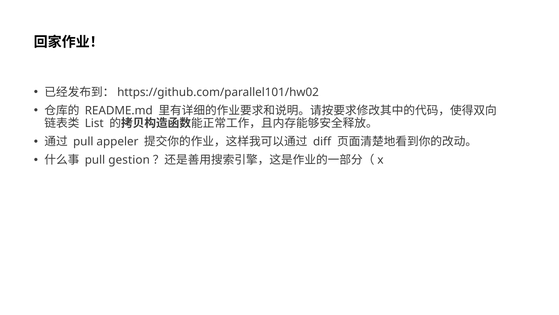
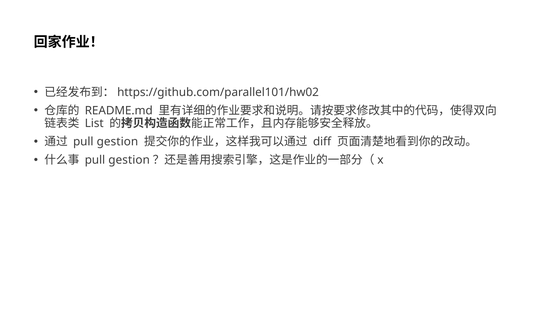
appeler: appeler -> gestion (117, 141)
